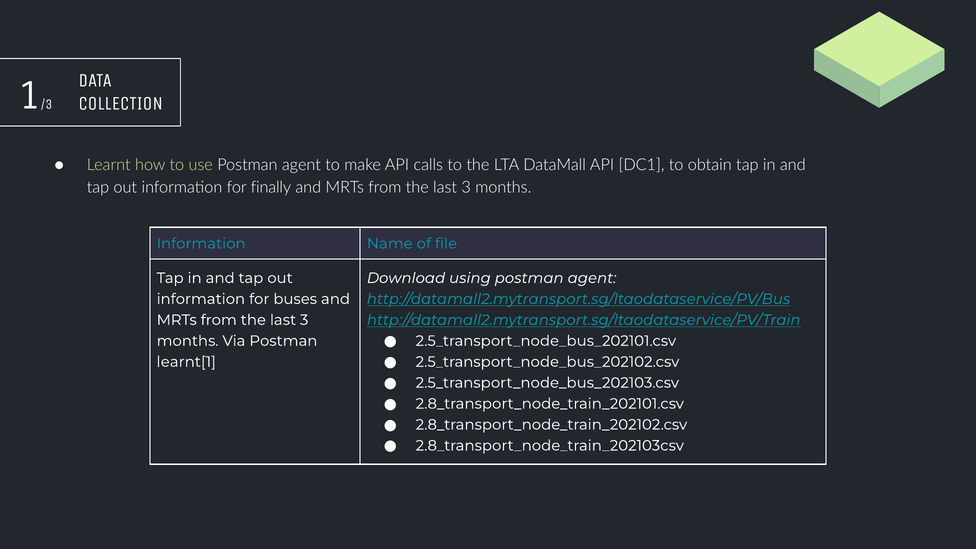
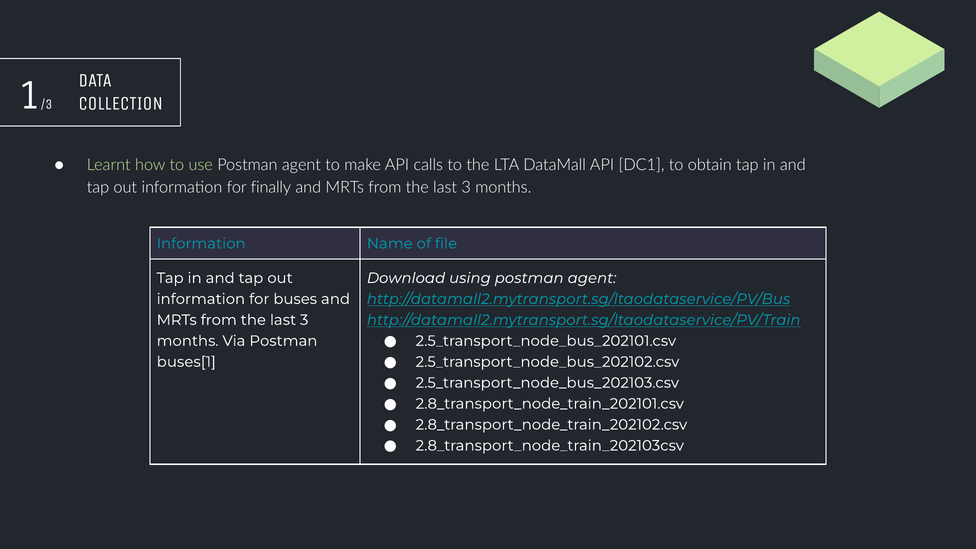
learnt[1: learnt[1 -> buses[1 (186, 362)
